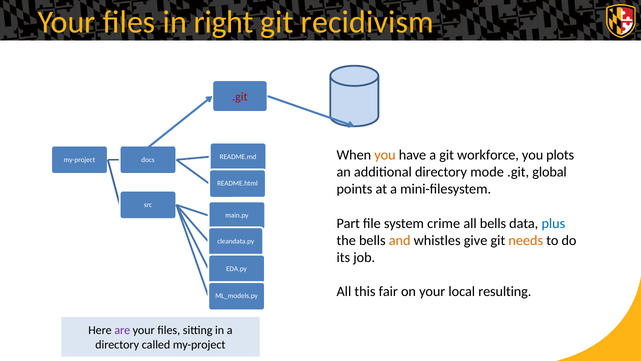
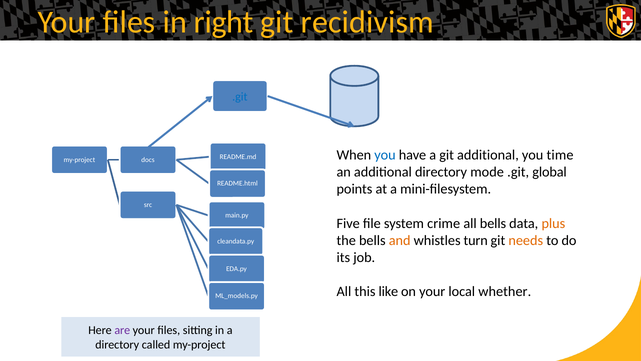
.git colour: red -> blue (240, 97)
you colour: orange -> blue (385, 155)
git workforce: workforce -> additional (488, 155)
plots: plots -> time (560, 155)
Part: Part -> Five (348, 223)
plus colour: blue -> orange (553, 223)
give: give -> turn (476, 240)
fair: fair -> like (388, 291)
resulting: resulting -> whether (505, 291)
